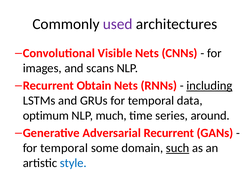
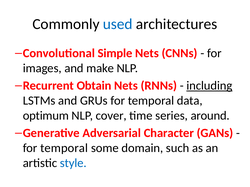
used colour: purple -> blue (118, 24)
Visible: Visible -> Simple (115, 53)
scans: scans -> make (100, 68)
much: much -> cover (111, 116)
Adversarial Recurrent: Recurrent -> Character (169, 133)
such underline: present -> none (178, 148)
